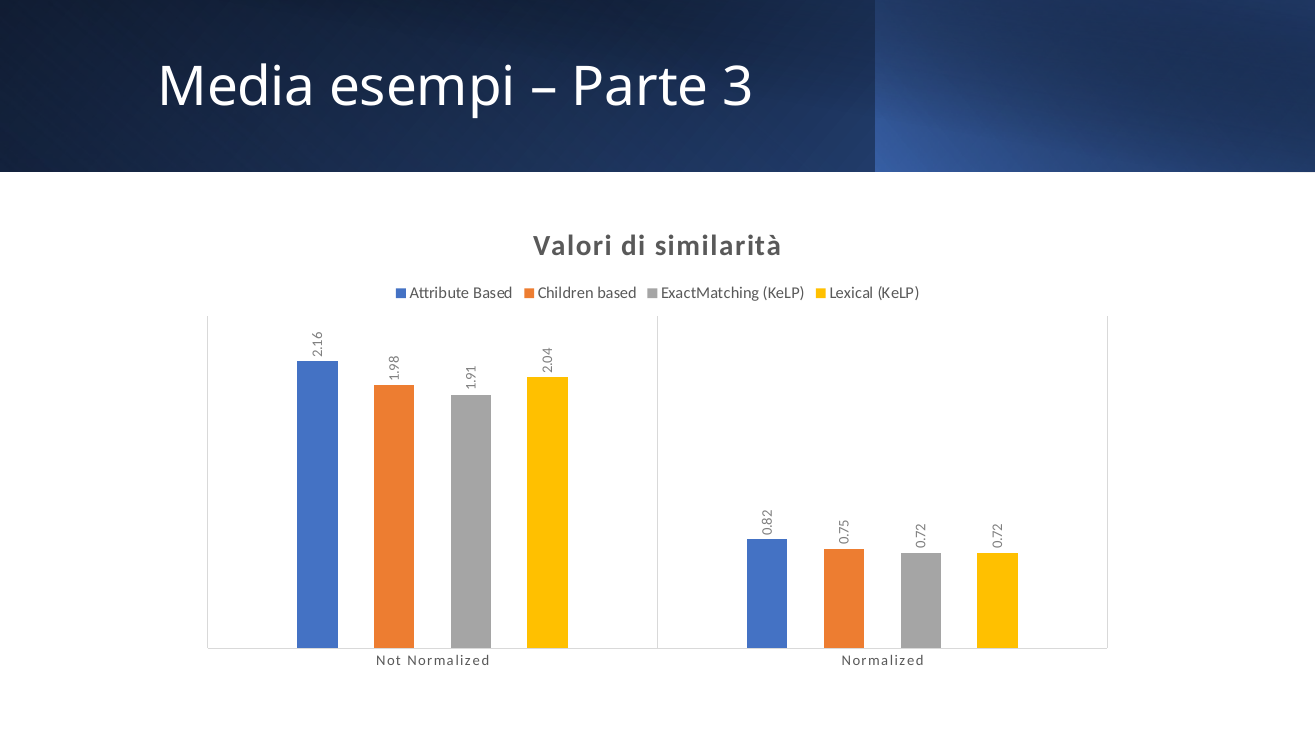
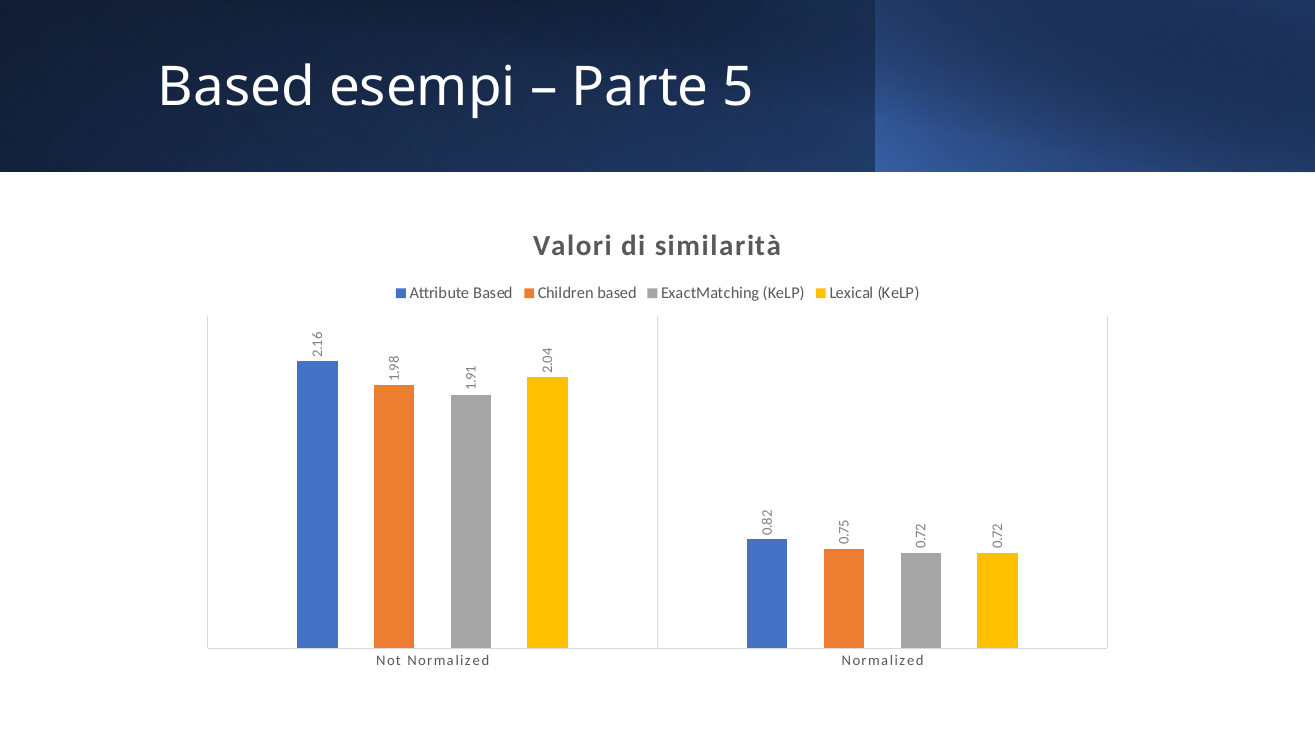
Media: Media -> Based (236, 87)
Parte 3: 3 -> 5 (738, 87)
